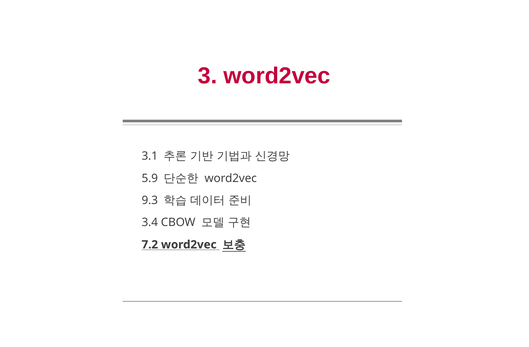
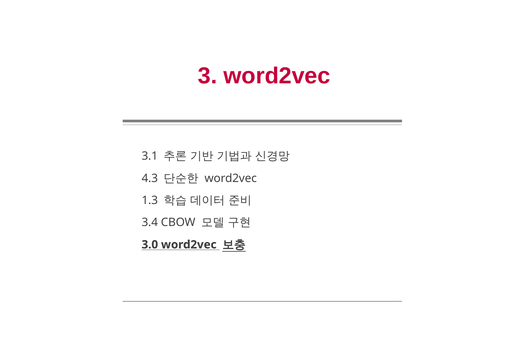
5.9: 5.9 -> 4.3 (150, 179)
9.3: 9.3 -> 1.3 (150, 201)
7.2: 7.2 -> 3.0 (150, 245)
